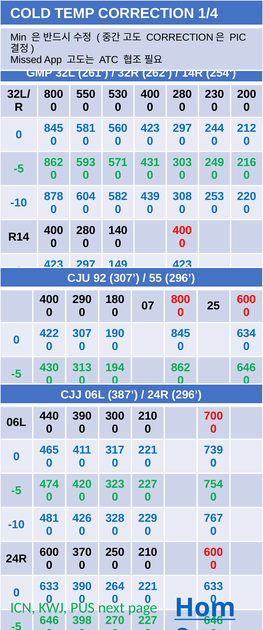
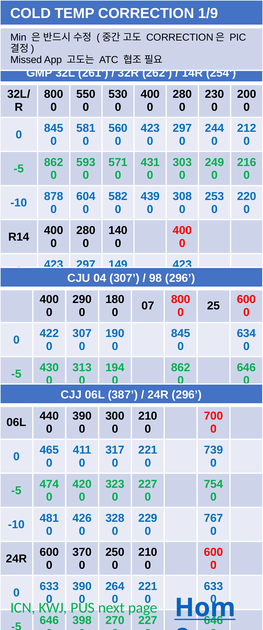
1/4: 1/4 -> 1/9 (208, 13)
92: 92 -> 04 (100, 278)
55: 55 -> 98 (155, 278)
